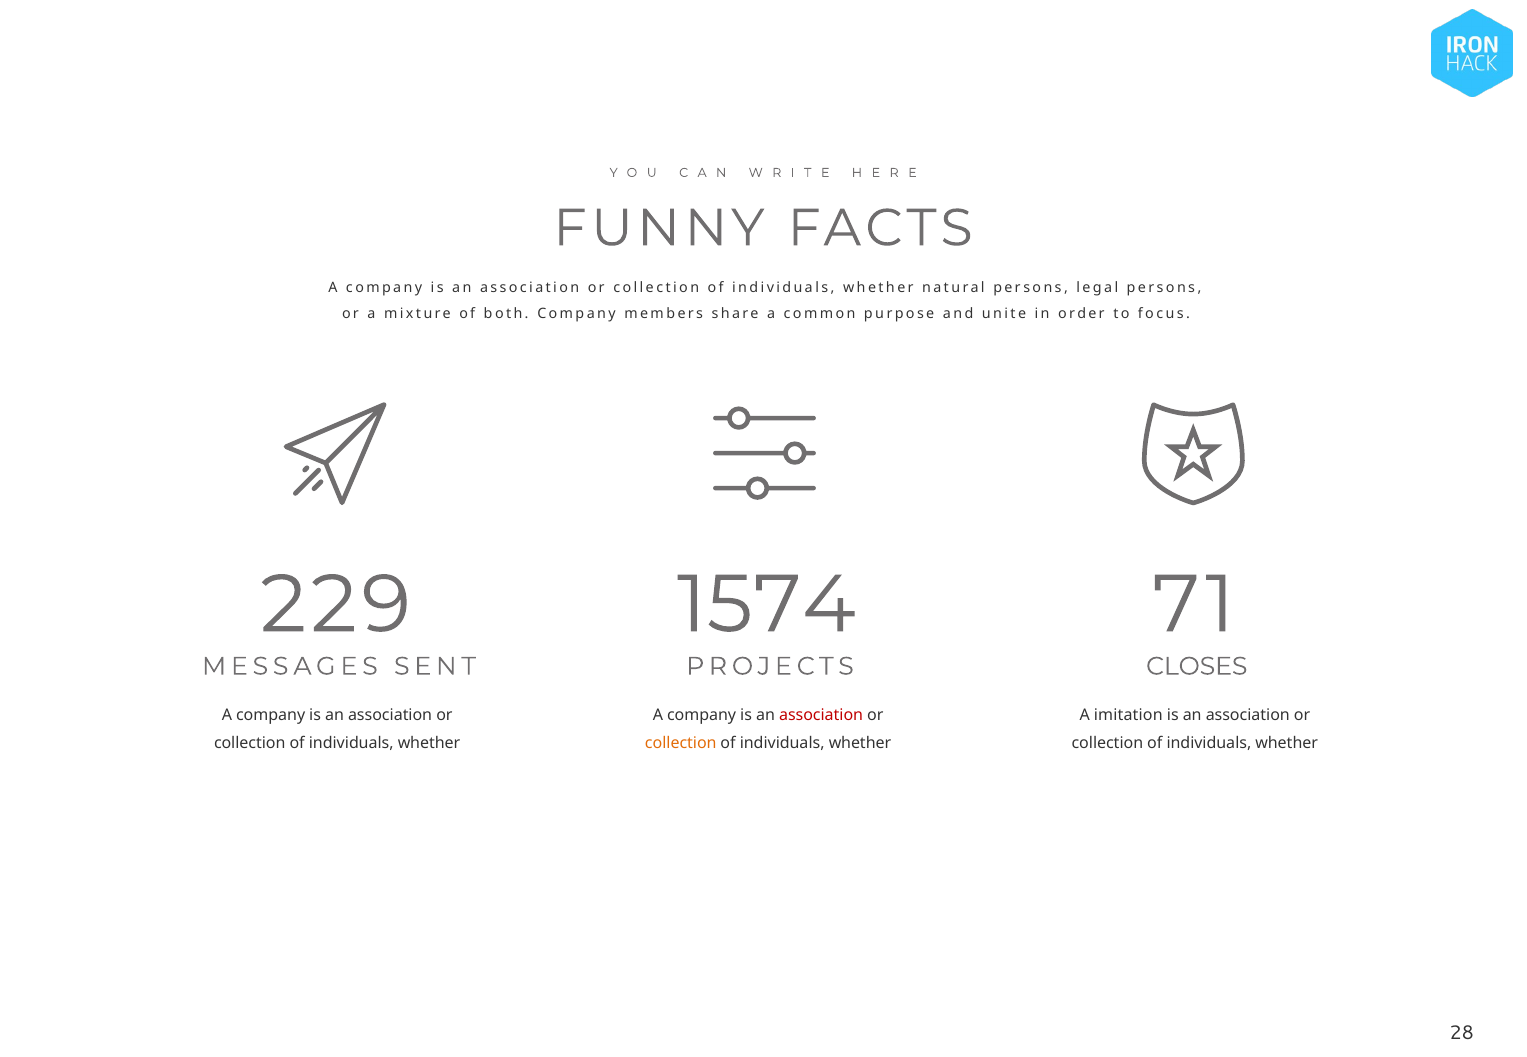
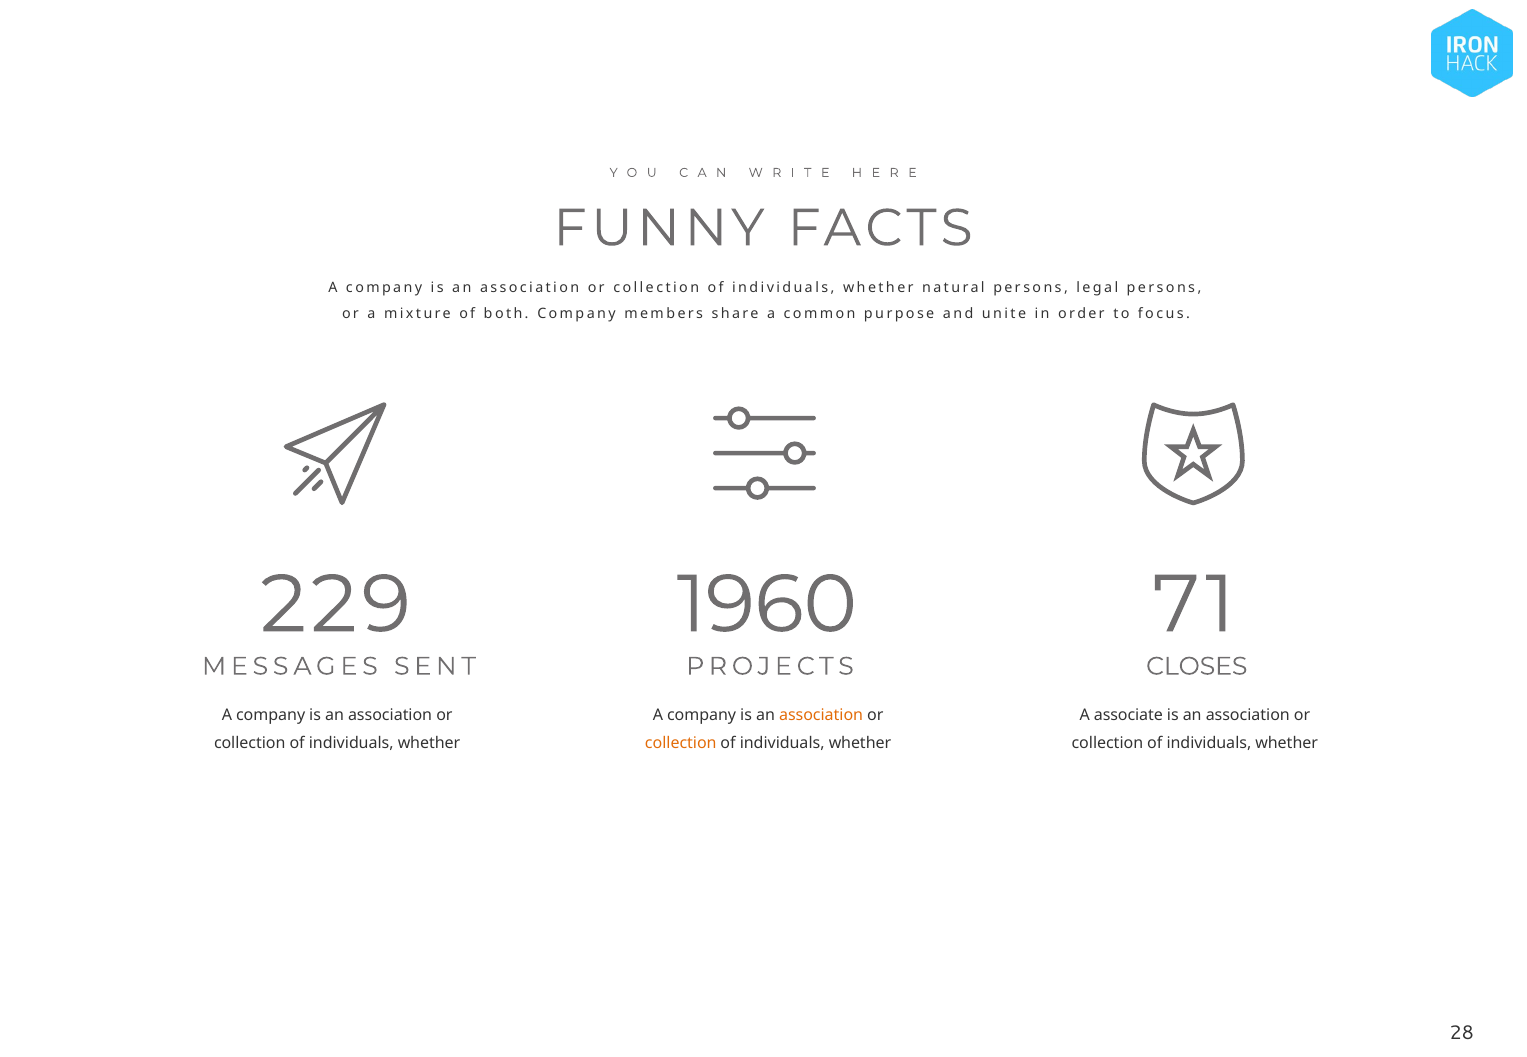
1574: 1574 -> 1960 (767, 605)
association colour: red -> orange (821, 715)
imitation: imitation -> associate (1128, 715)
